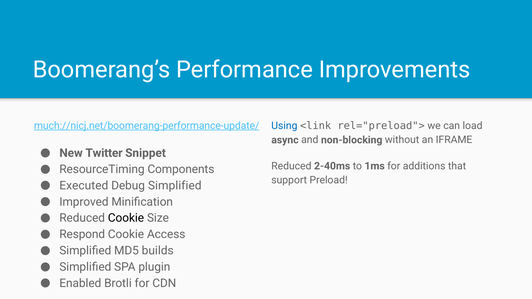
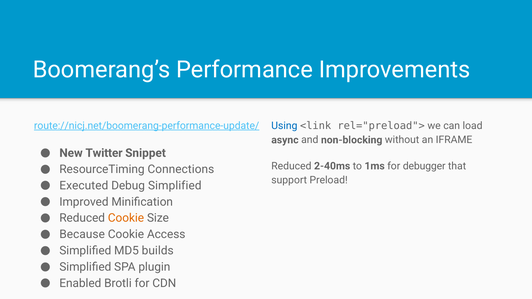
much://nicj.net/boomerang-performance-update/: much://nicj.net/boomerang-performance-update/ -> route://nicj.net/boomerang-performance-update/ (147, 126)
additions: additions -> debugger (424, 166)
Components: Components -> Connections (181, 169)
Cookie colour: black -> orange (126, 218)
Respond: Respond -> Because (82, 235)
